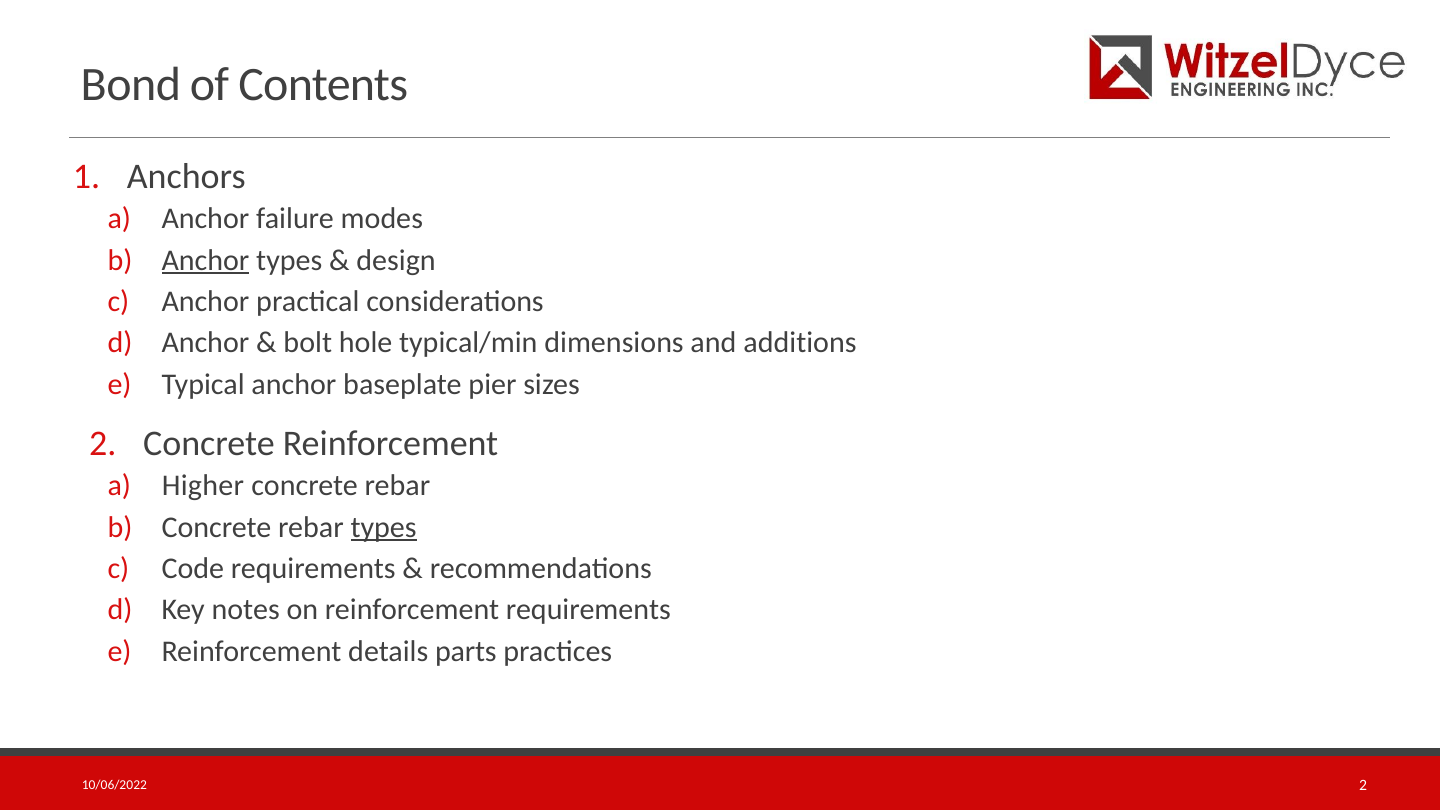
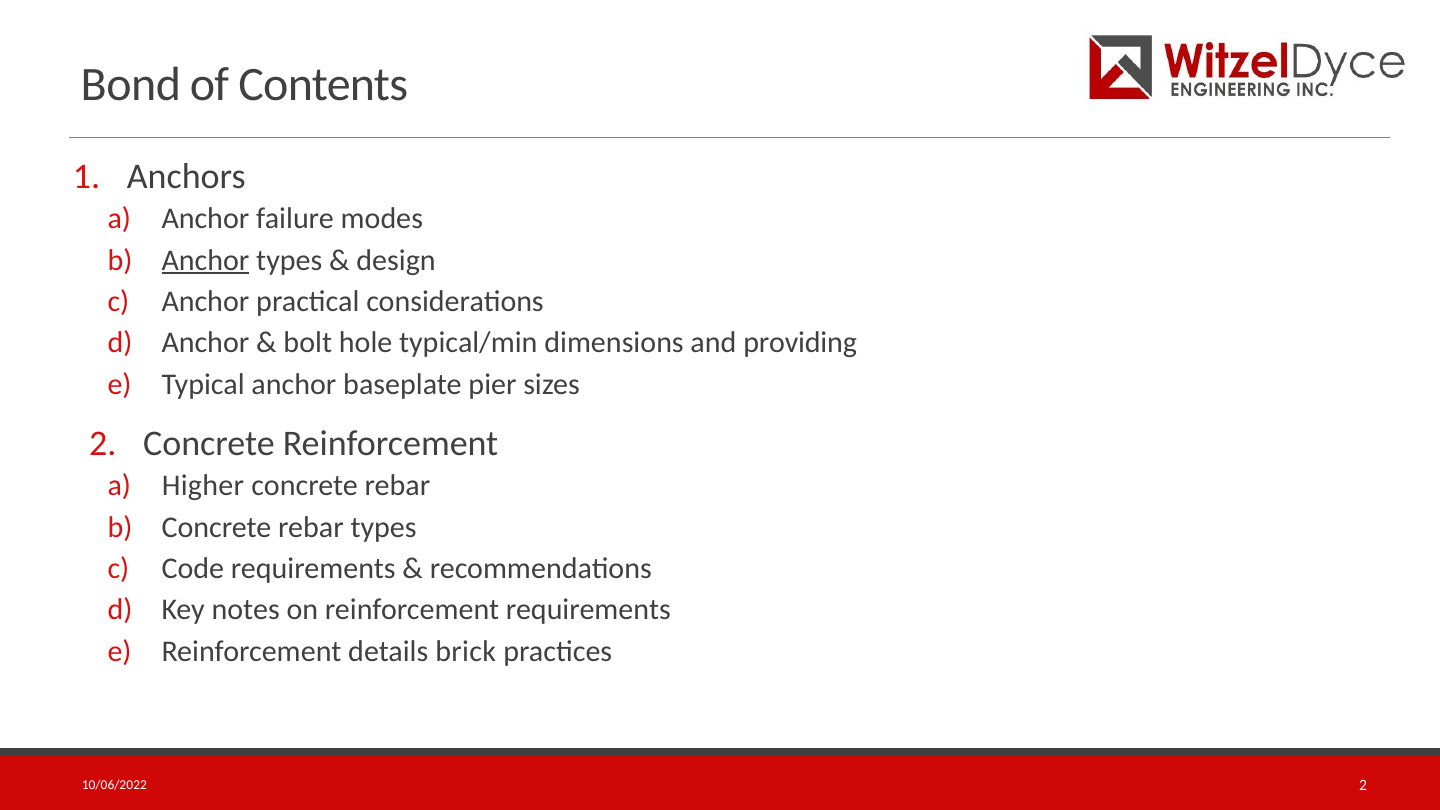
additions: additions -> providing (800, 343)
types underline: present -> none (384, 527)
parts: parts -> brick (466, 651)
